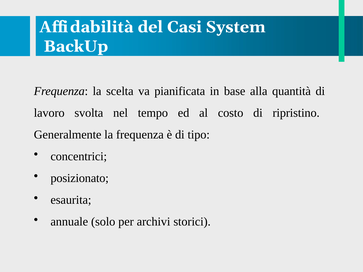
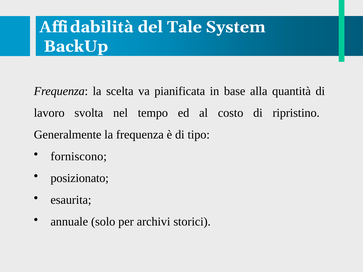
Casi: Casi -> Tale (184, 27)
concentrici: concentrici -> forniscono (79, 157)
